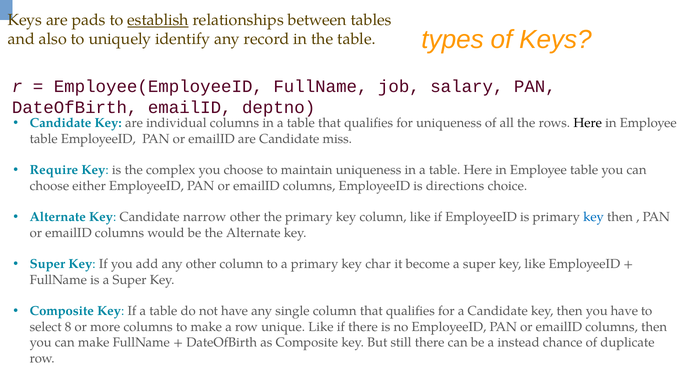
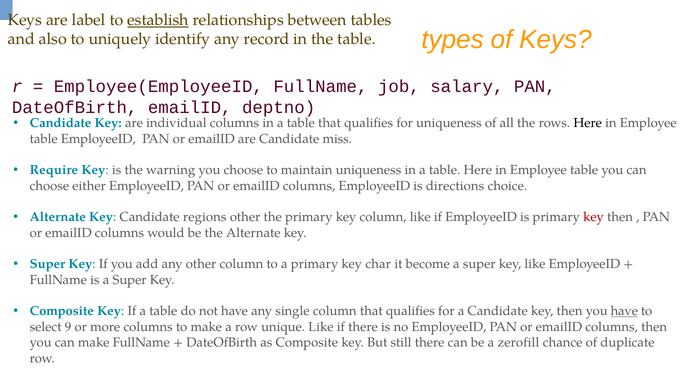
pads: pads -> label (89, 20)
complex: complex -> warning (171, 170)
narrow: narrow -> regions (205, 217)
key colour: blue -> red (594, 217)
have underline: none -> present (624, 311)
8: 8 -> 9 (68, 327)
instead: instead -> zerofill (518, 343)
